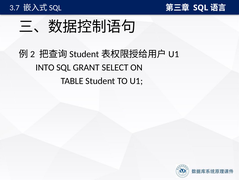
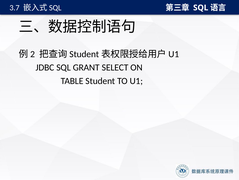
INTO: INTO -> JDBC (45, 67)
